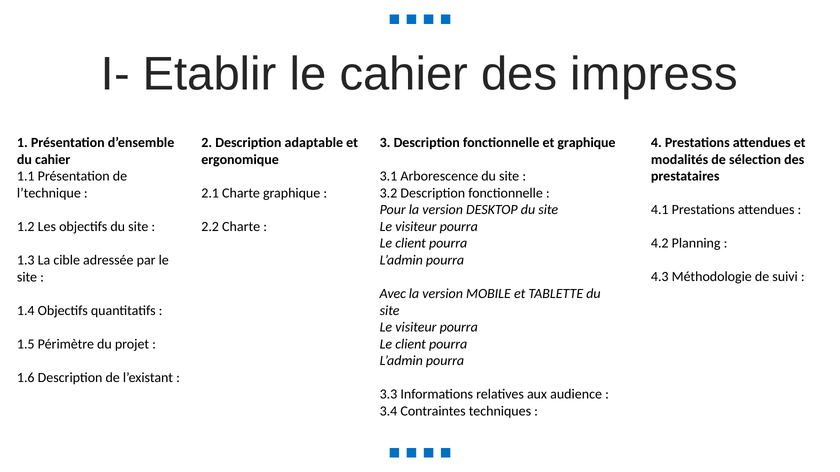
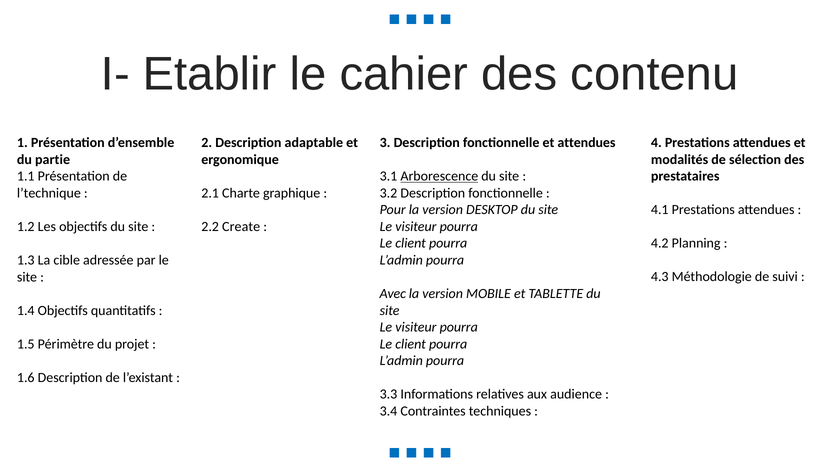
impress: impress -> contenu (654, 74)
et graphique: graphique -> attendues (586, 143)
du cahier: cahier -> partie (53, 160)
Arborescence underline: none -> present (439, 176)
2.2 Charte: Charte -> Create (241, 227)
